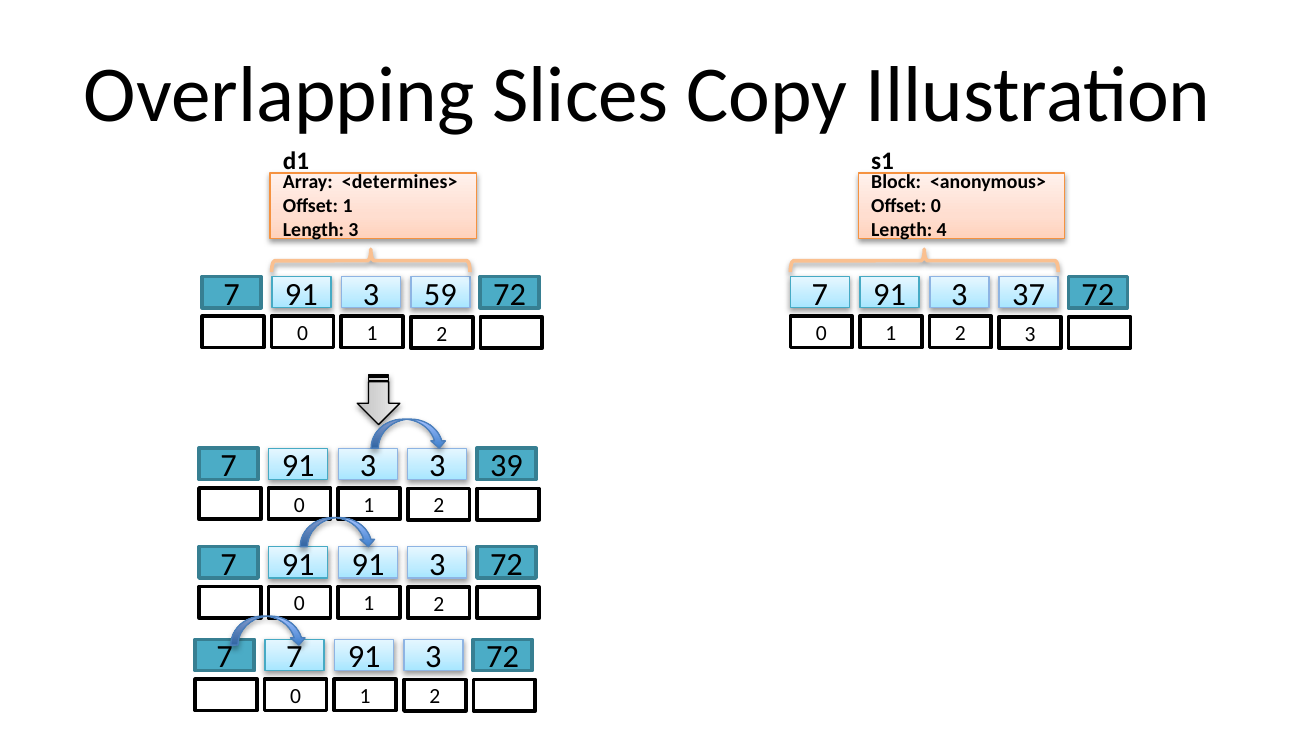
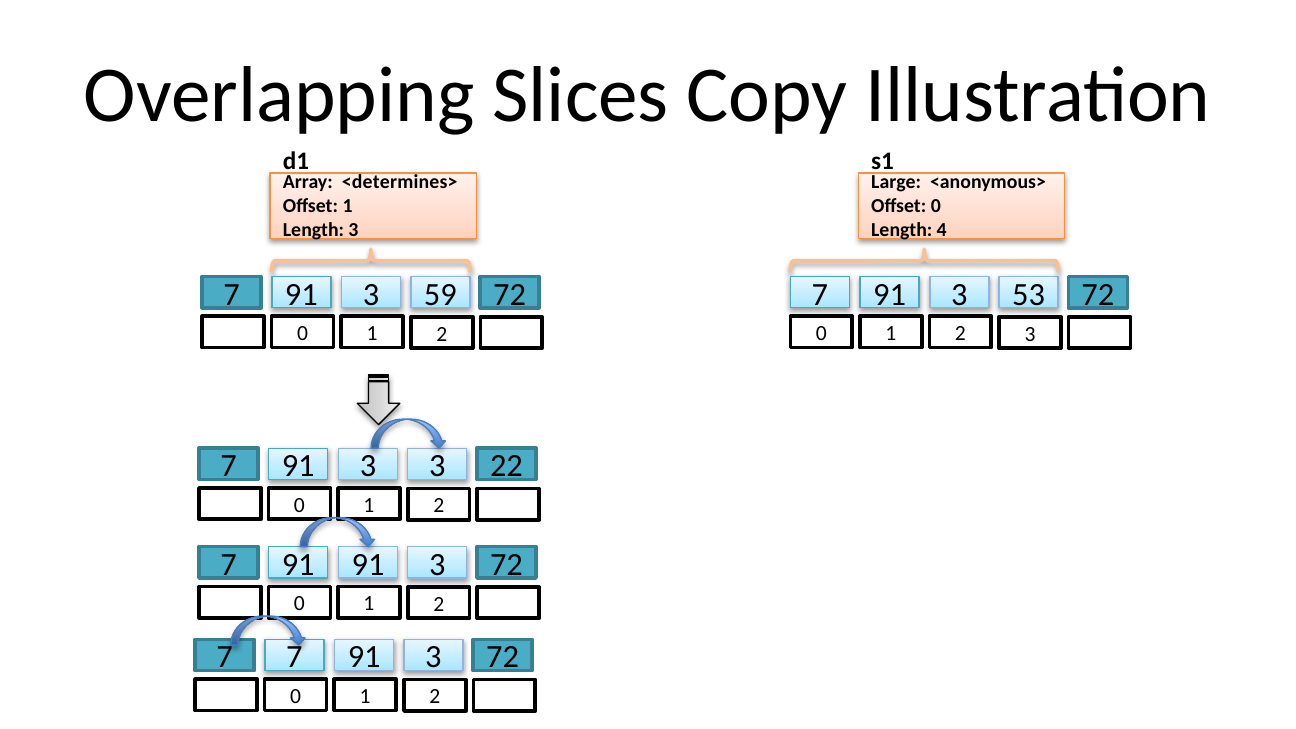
Block: Block -> Large (896, 182)
37: 37 -> 53 (1029, 294)
39: 39 -> 22 (506, 466)
